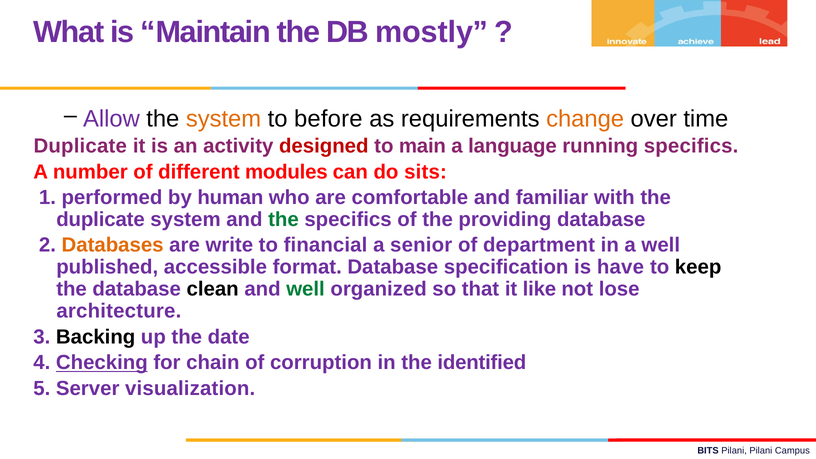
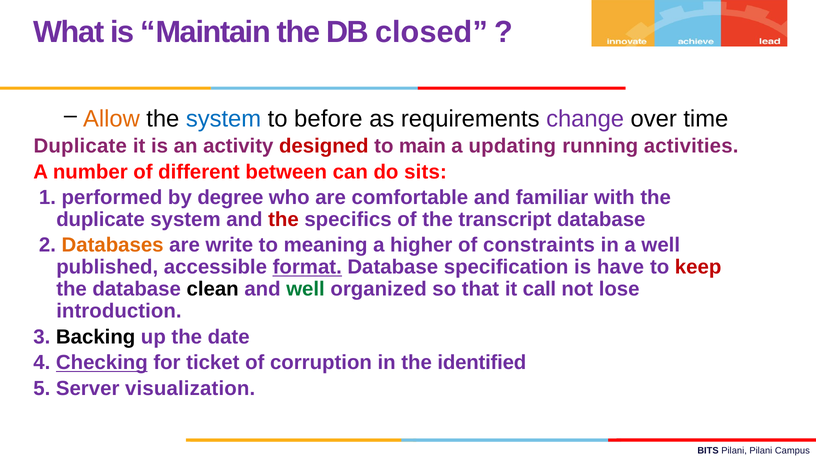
mostly: mostly -> closed (431, 32)
Allow colour: purple -> orange (111, 119)
system colour: orange -> blue (224, 119)
change colour: orange -> purple (585, 119)
language: language -> updating (512, 146)
running specifics: specifics -> activities (691, 146)
modules: modules -> between (286, 172)
human: human -> degree (230, 197)
the colour: green -> red (283, 219)
providing: providing -> transcript (505, 219)
financial: financial -> meaning (326, 245)
senior: senior -> higher (421, 245)
department: department -> constraints (539, 245)
format underline: none -> present (307, 267)
keep colour: black -> red (698, 267)
like: like -> call (539, 289)
architecture: architecture -> introduction (119, 311)
chain: chain -> ticket (213, 363)
